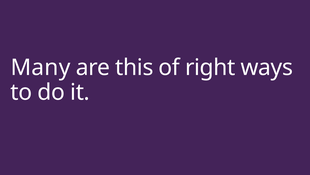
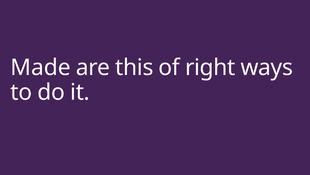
Many: Many -> Made (41, 67)
